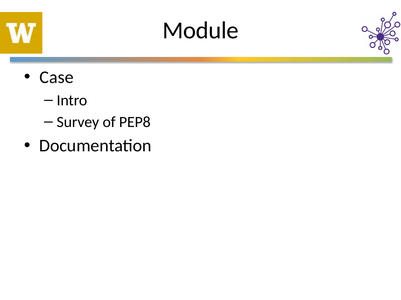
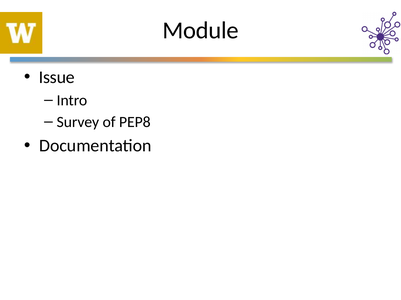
Case: Case -> Issue (57, 77)
